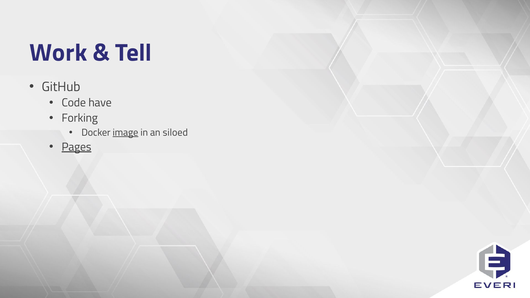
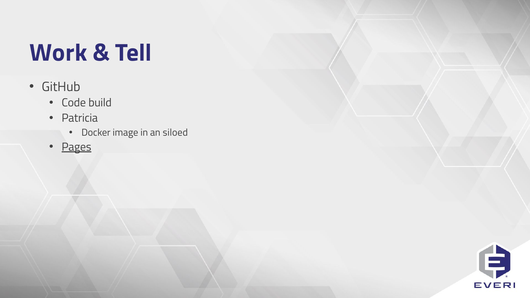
have: have -> build (100, 103)
Forking: Forking -> Patricia (80, 118)
image underline: present -> none (125, 133)
